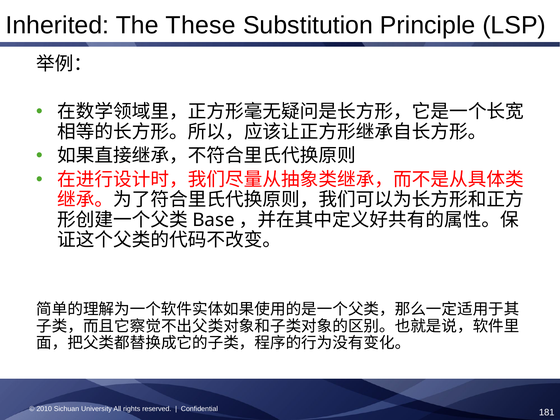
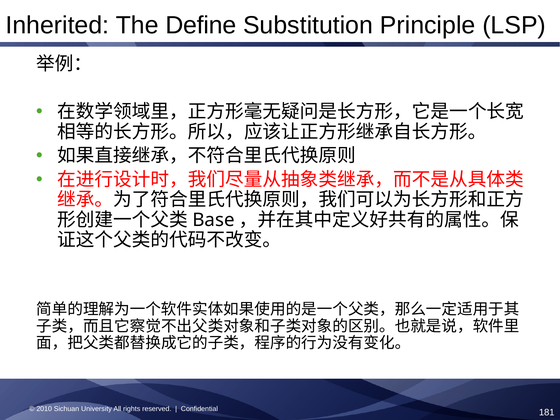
These: These -> Define (201, 25)
